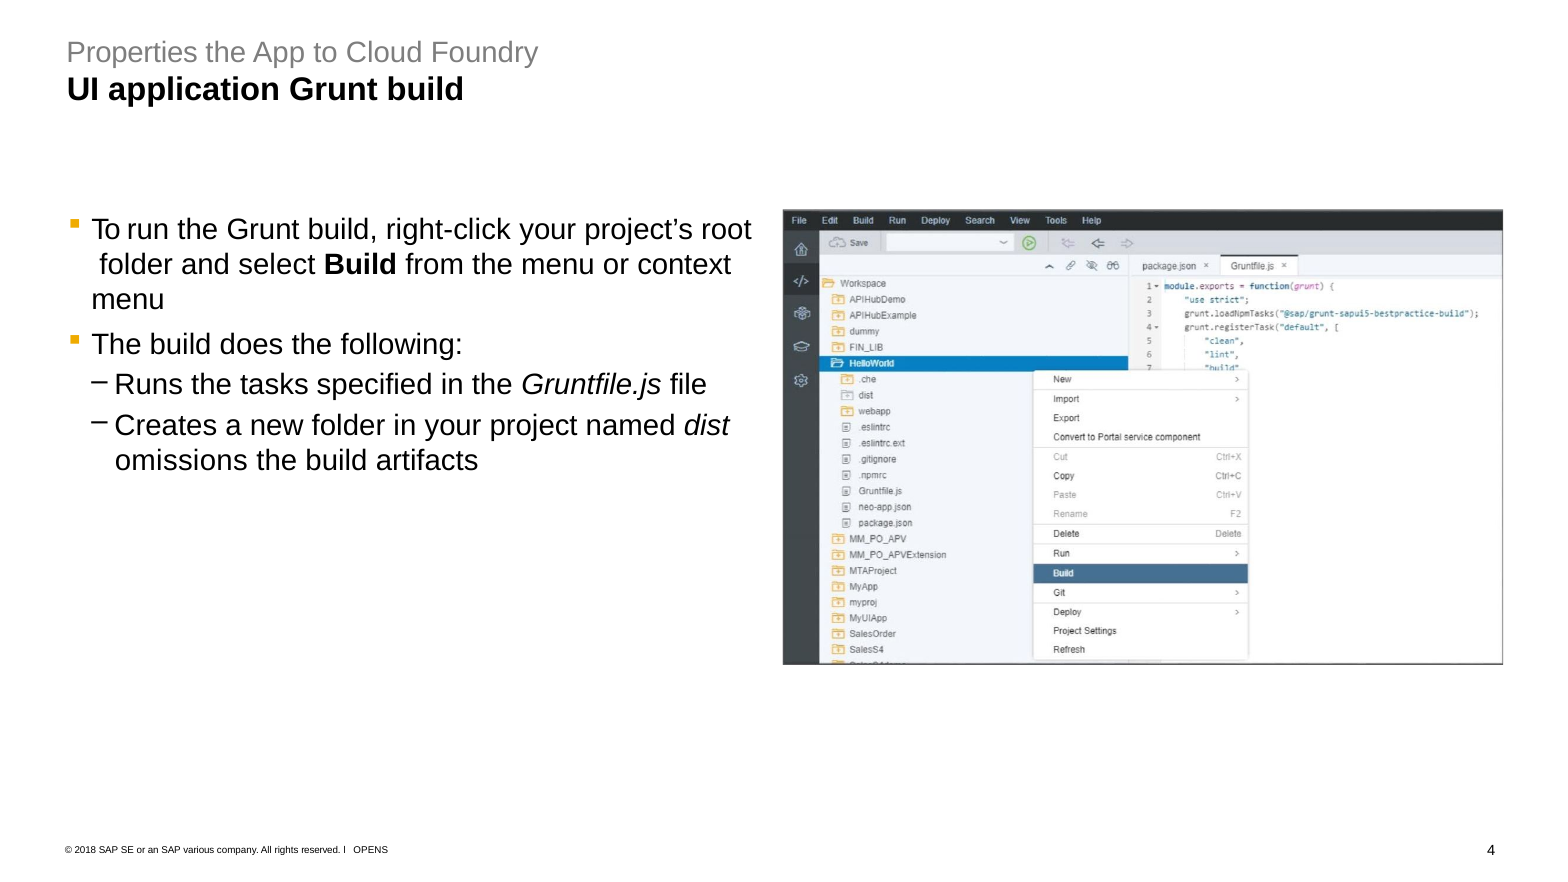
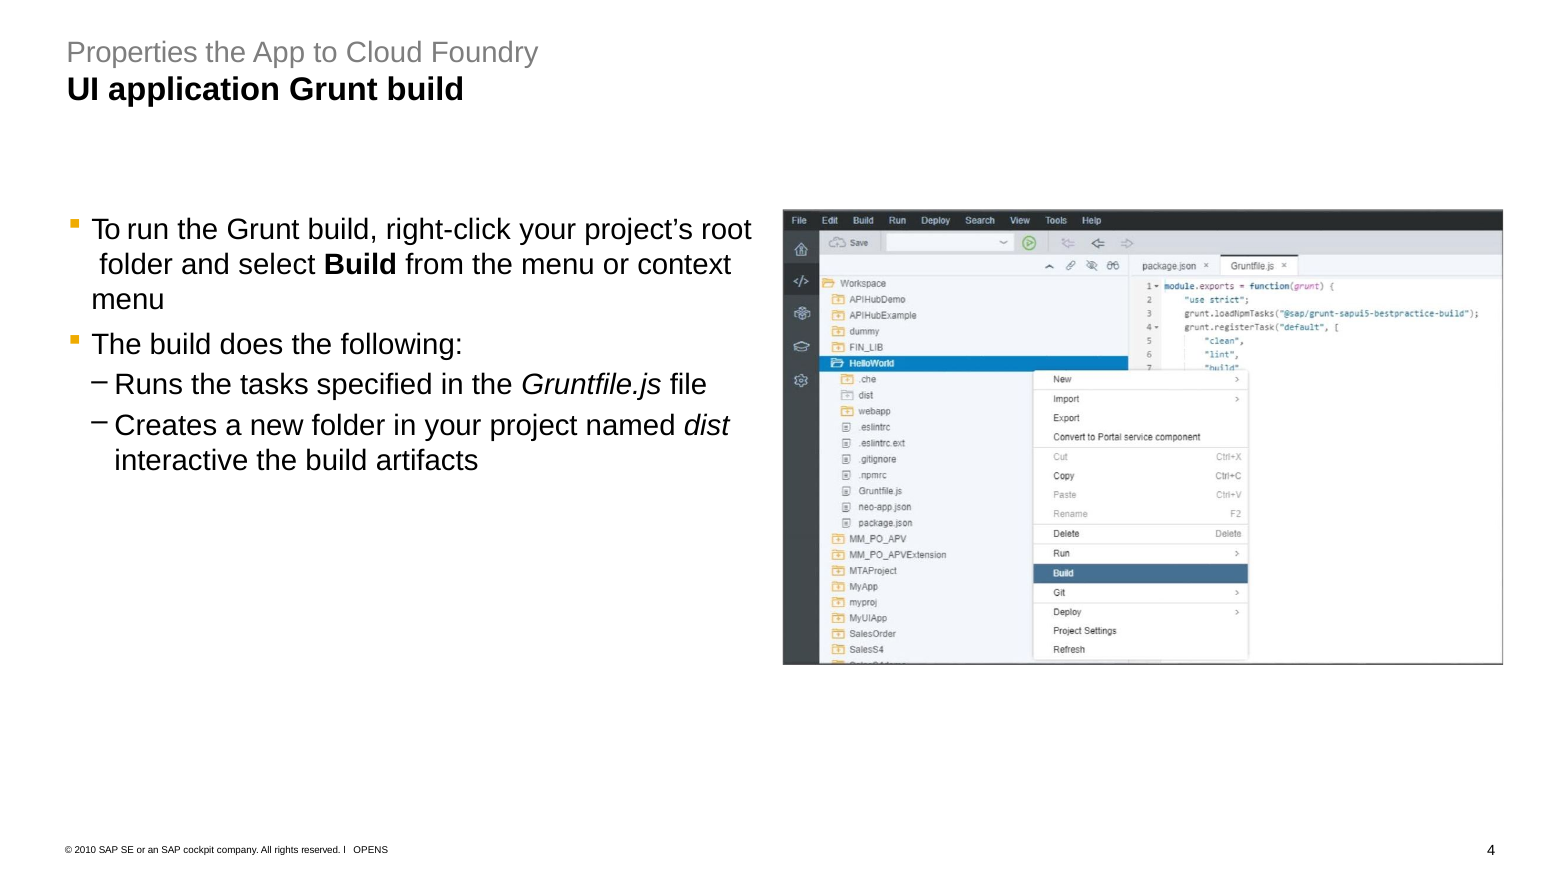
omissions: omissions -> interactive (181, 461)
2018: 2018 -> 2010 (85, 850)
various: various -> cockpit (199, 850)
